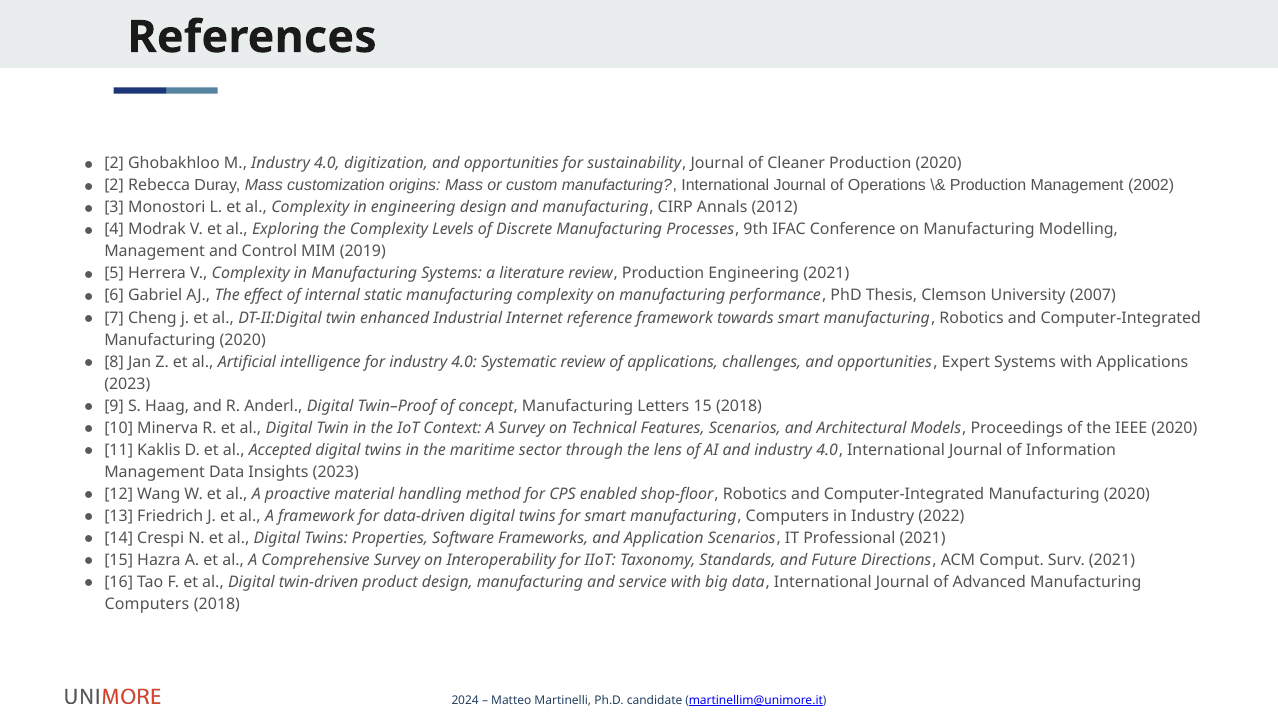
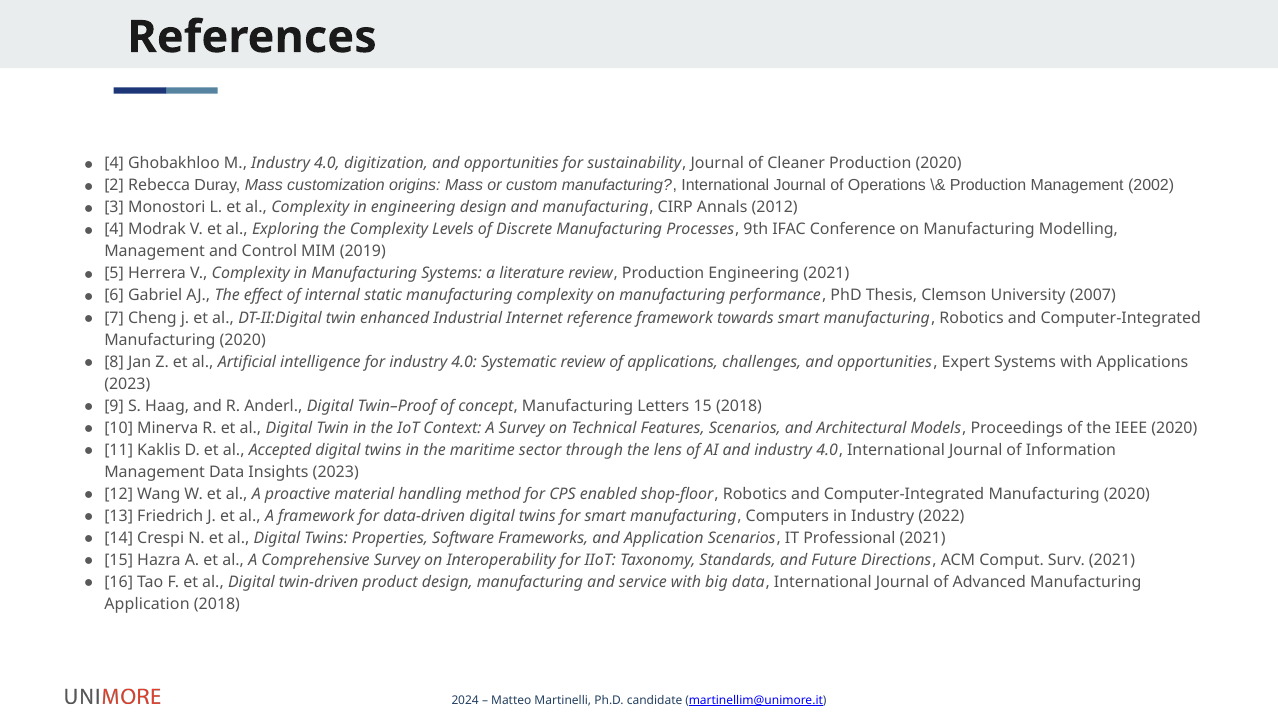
2: 2 -> 4 (114, 163)
Computers: Computers -> Application (147, 604)
